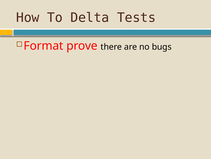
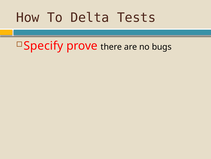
Format: Format -> Specify (43, 46)
